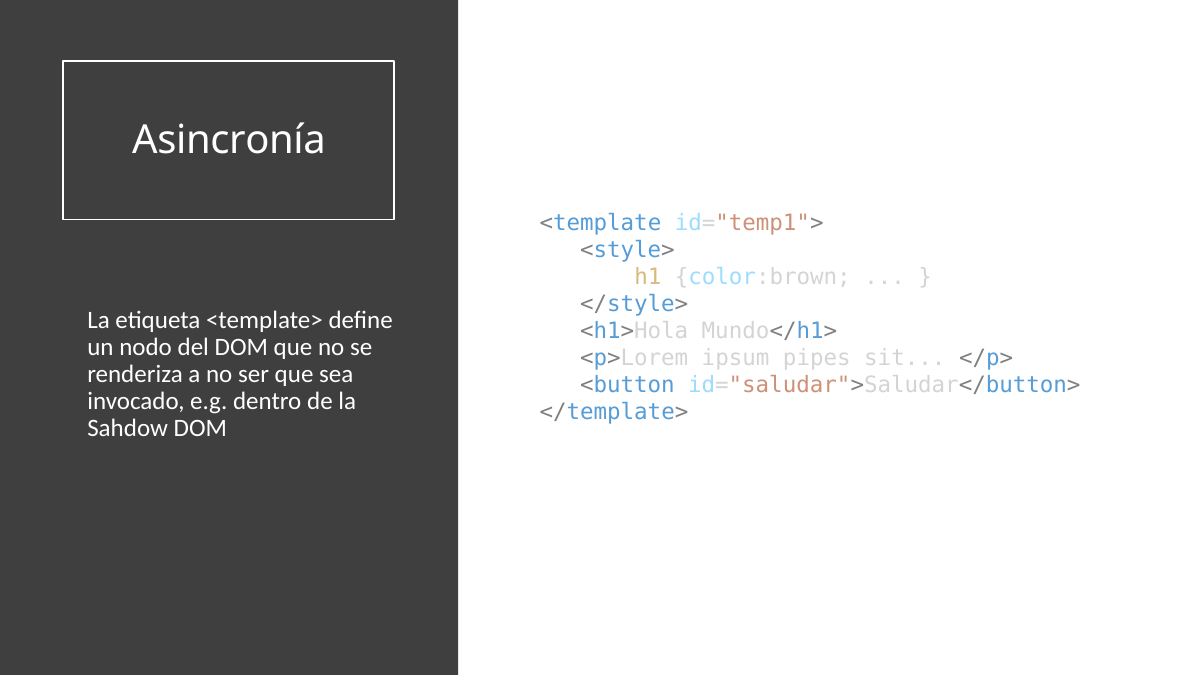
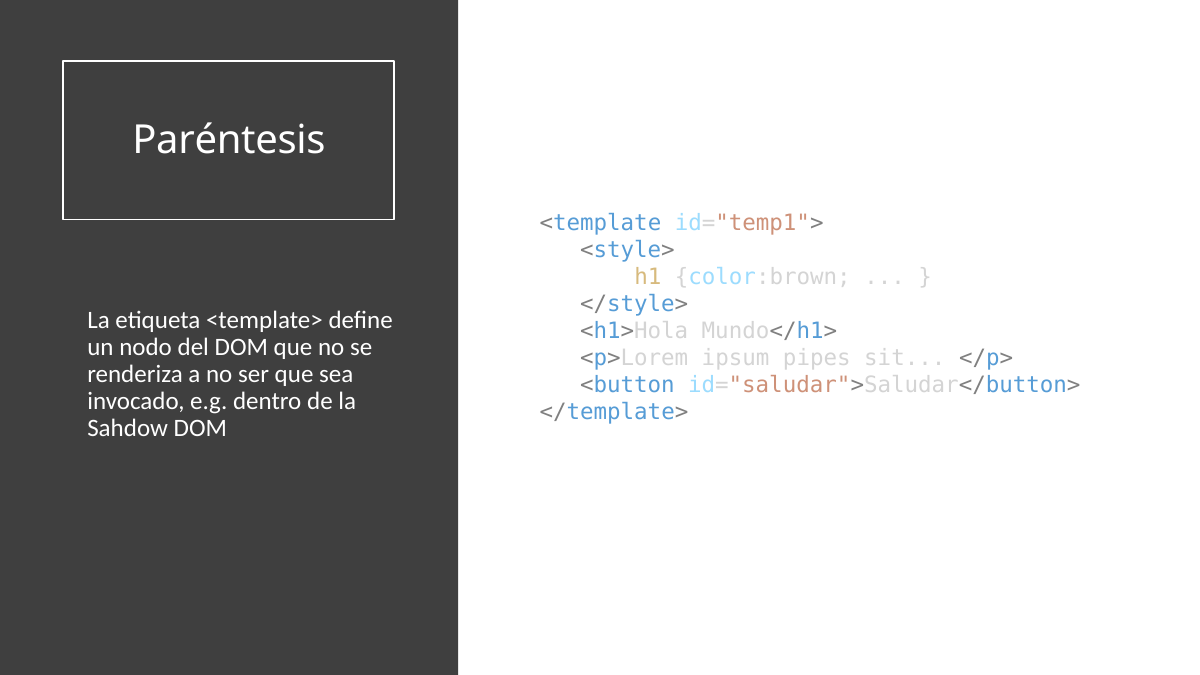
Asincronía: Asincronía -> Paréntesis (229, 140)
